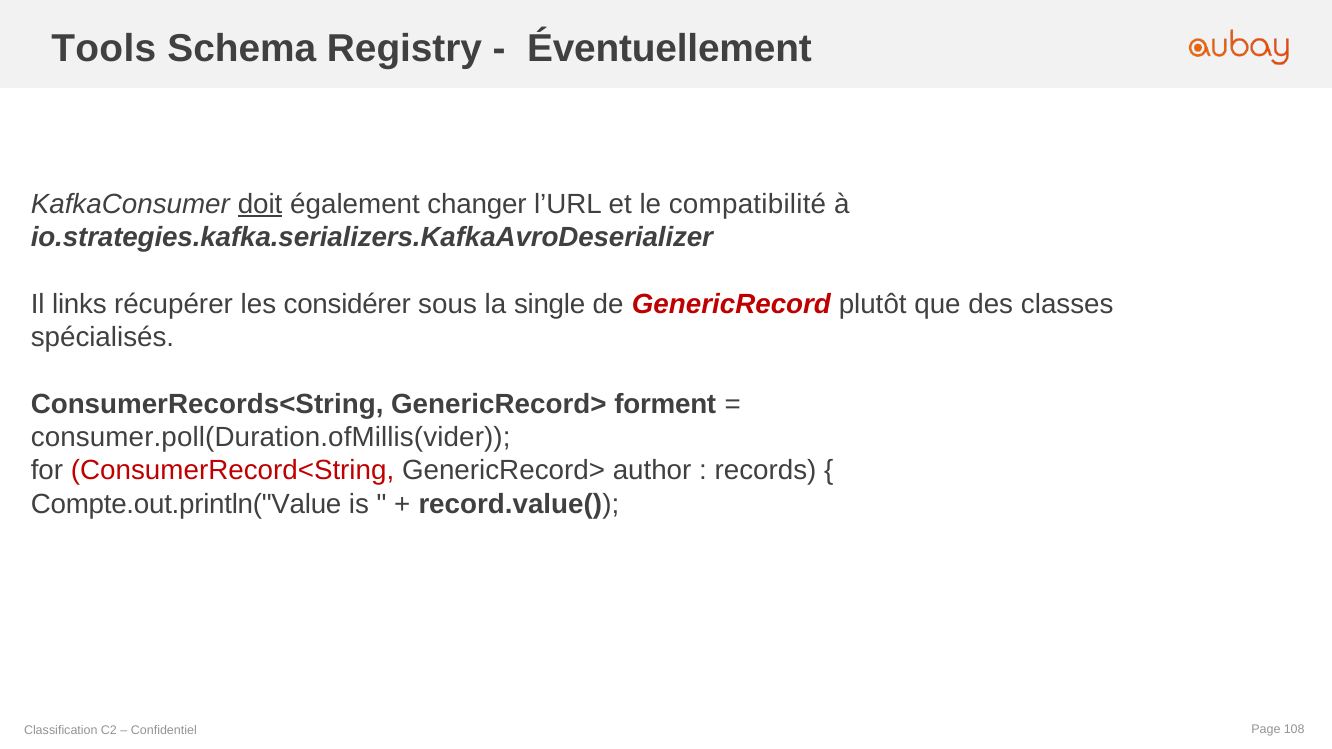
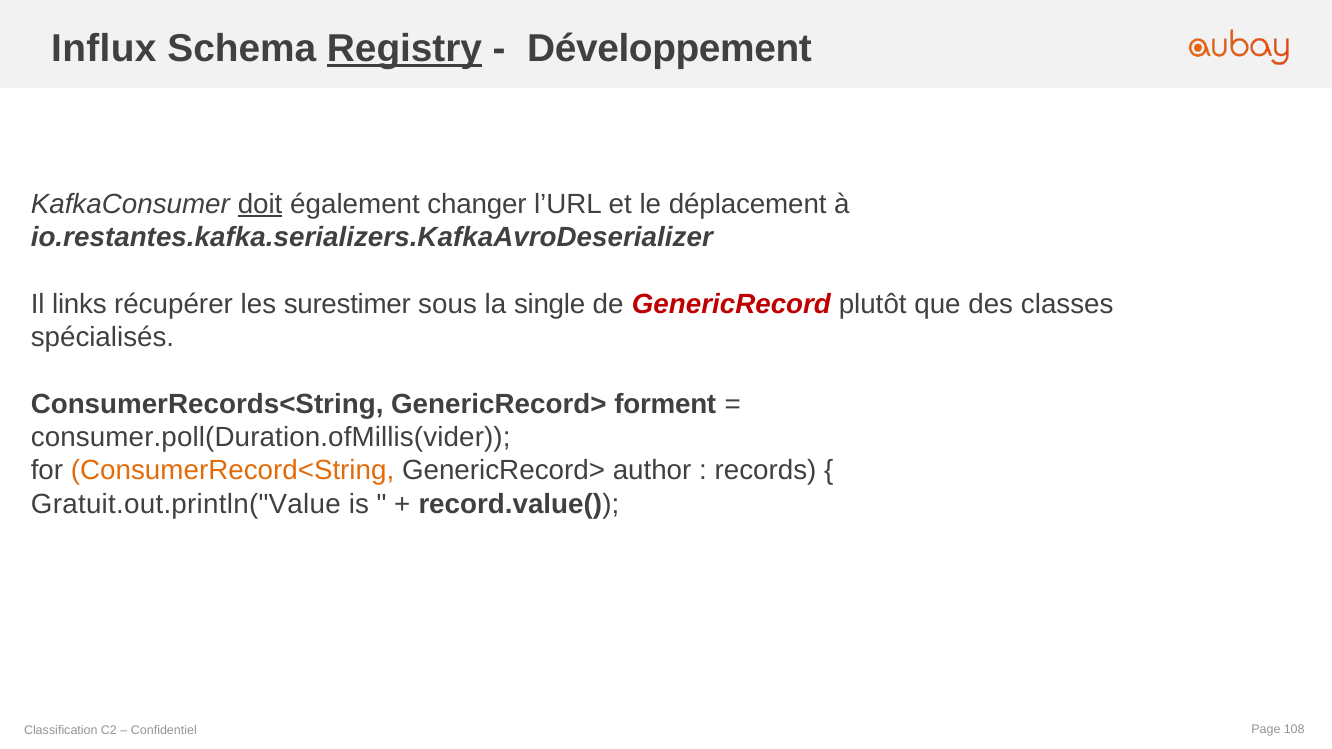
Tools: Tools -> Influx (104, 49)
Registry underline: none -> present (404, 49)
Éventuellement: Éventuellement -> Développement (670, 49)
compatibilité: compatibilité -> déplacement (748, 204)
io.strategies.kafka.serializers.KafkaAvroDeserializer: io.strategies.kafka.serializers.KafkaAvroDeserializer -> io.restantes.kafka.serializers.KafkaAvroDeserializer (372, 238)
considérer: considérer -> surestimer (347, 304)
ConsumerRecord<String colour: red -> orange (233, 471)
Compte.out.println("Value: Compte.out.println("Value -> Gratuit.out.println("Value (186, 504)
